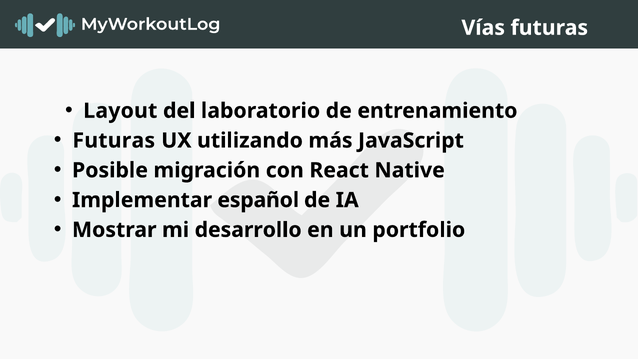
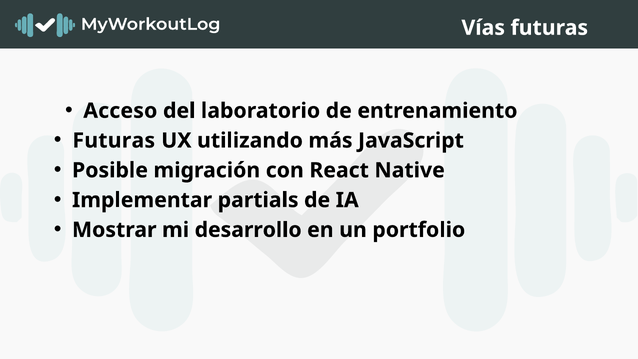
Layout: Layout -> Acceso (120, 111)
español: español -> partials (258, 200)
